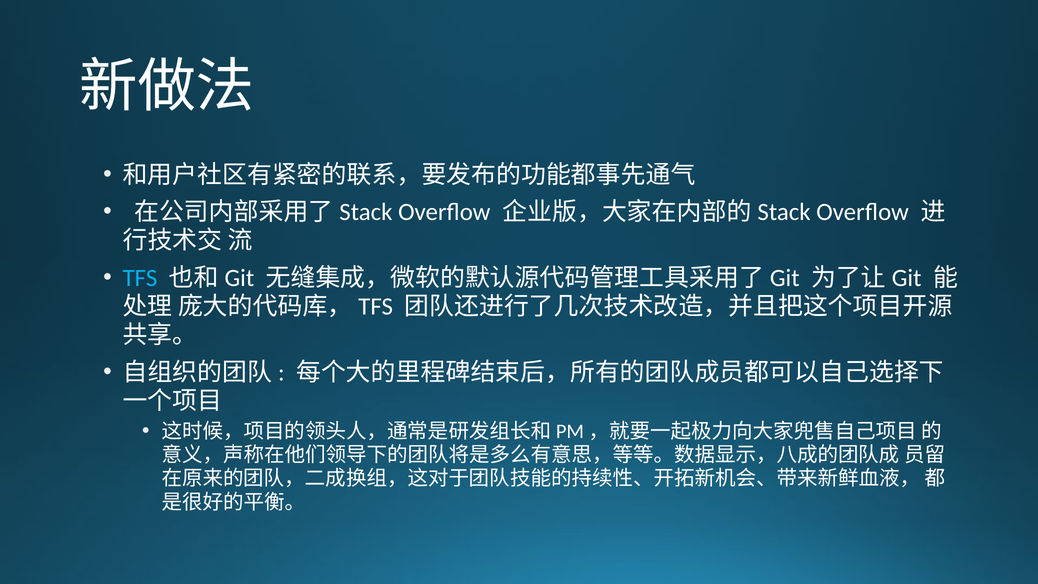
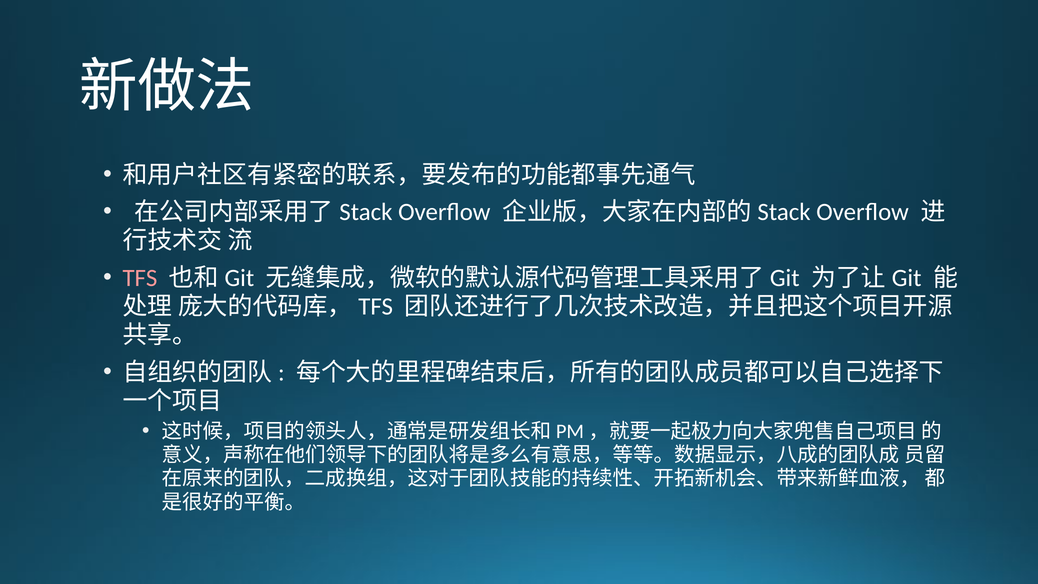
TFS colour: light blue -> pink (140, 278)
